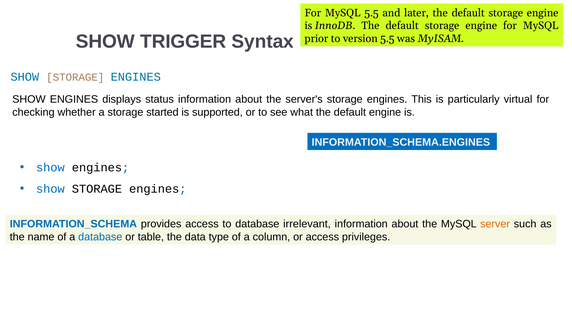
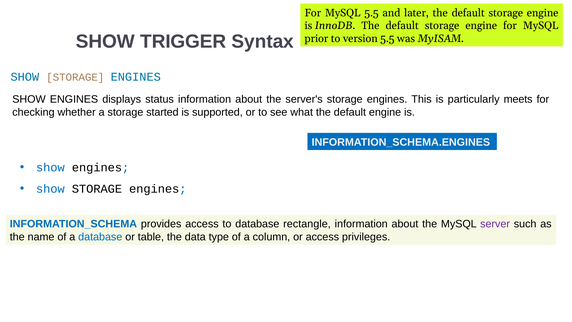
virtual: virtual -> meets (518, 99)
irrelevant: irrelevant -> rectangle (307, 224)
server colour: orange -> purple (495, 224)
